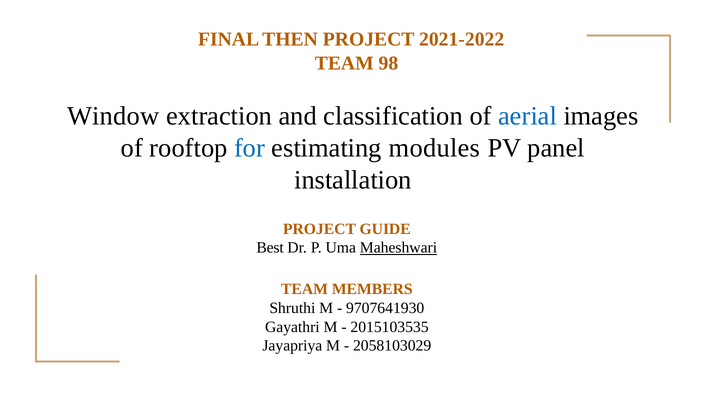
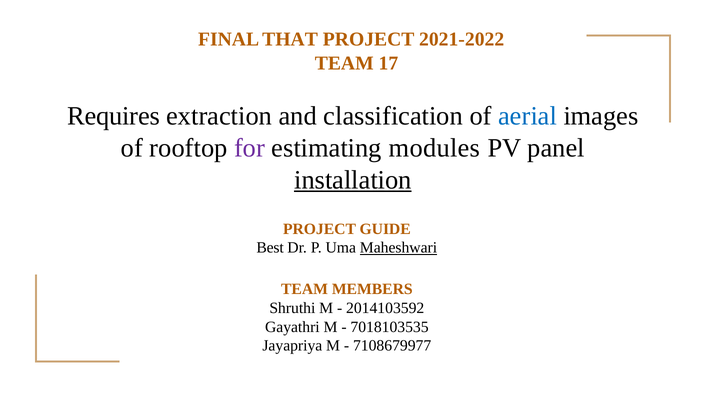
THEN: THEN -> THAT (290, 40)
98: 98 -> 17 (388, 63)
Window: Window -> Requires (113, 116)
for colour: blue -> purple (249, 148)
installation underline: none -> present (353, 180)
9707641930: 9707641930 -> 2014103592 (385, 308)
2015103535: 2015103535 -> 7018103535 (390, 327)
2058103029: 2058103029 -> 7108679977 (392, 346)
